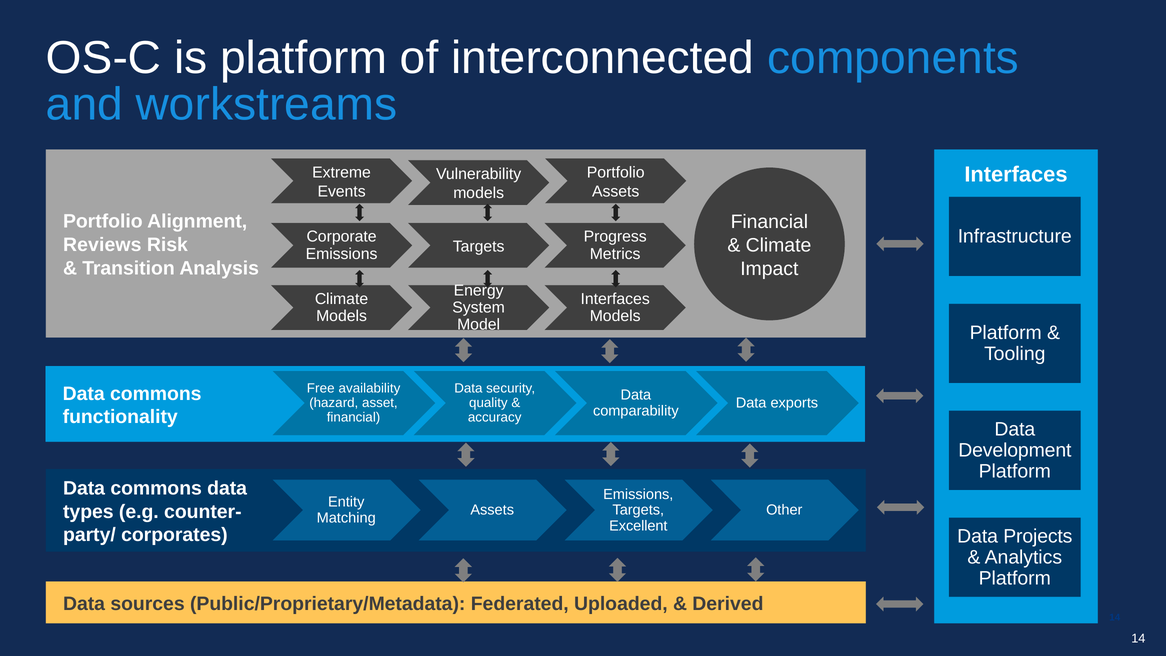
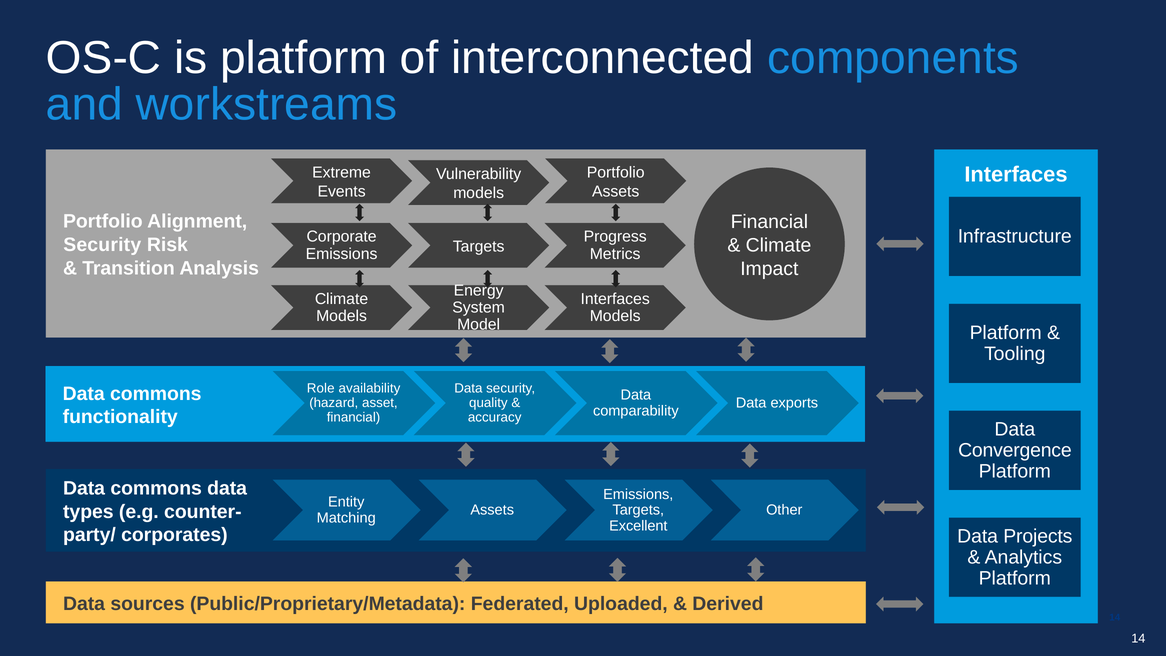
Reviews: Reviews -> Security (102, 245)
Free: Free -> Role (321, 388)
Development: Development -> Convergence (1015, 450)
